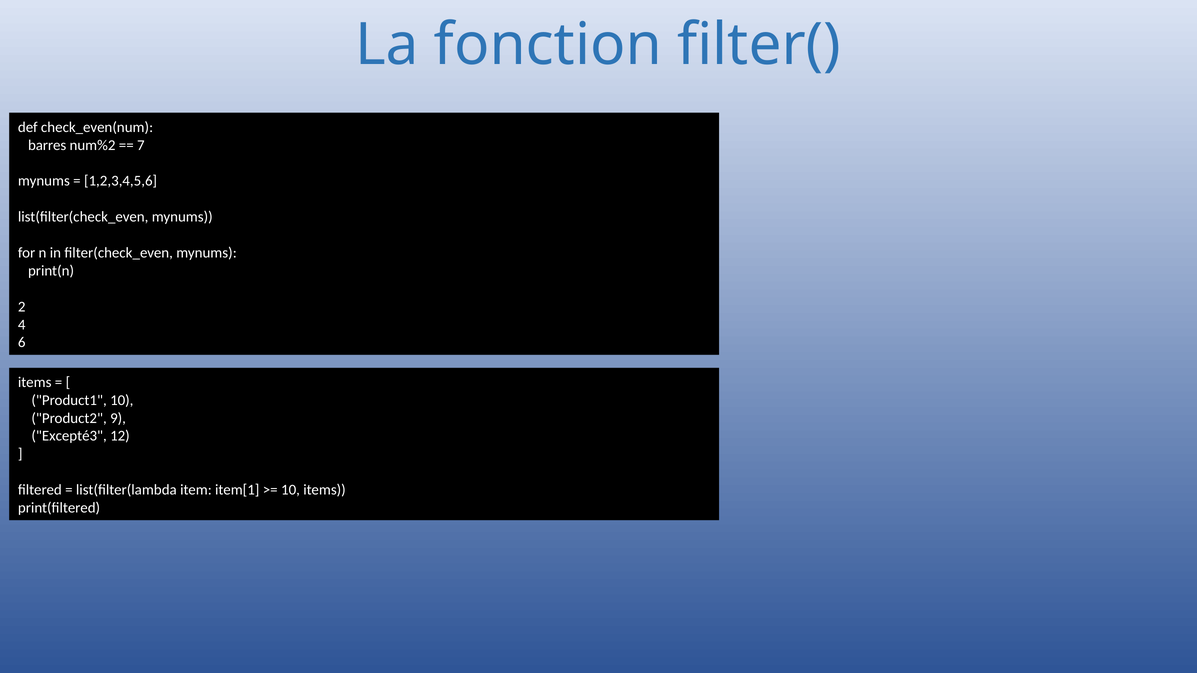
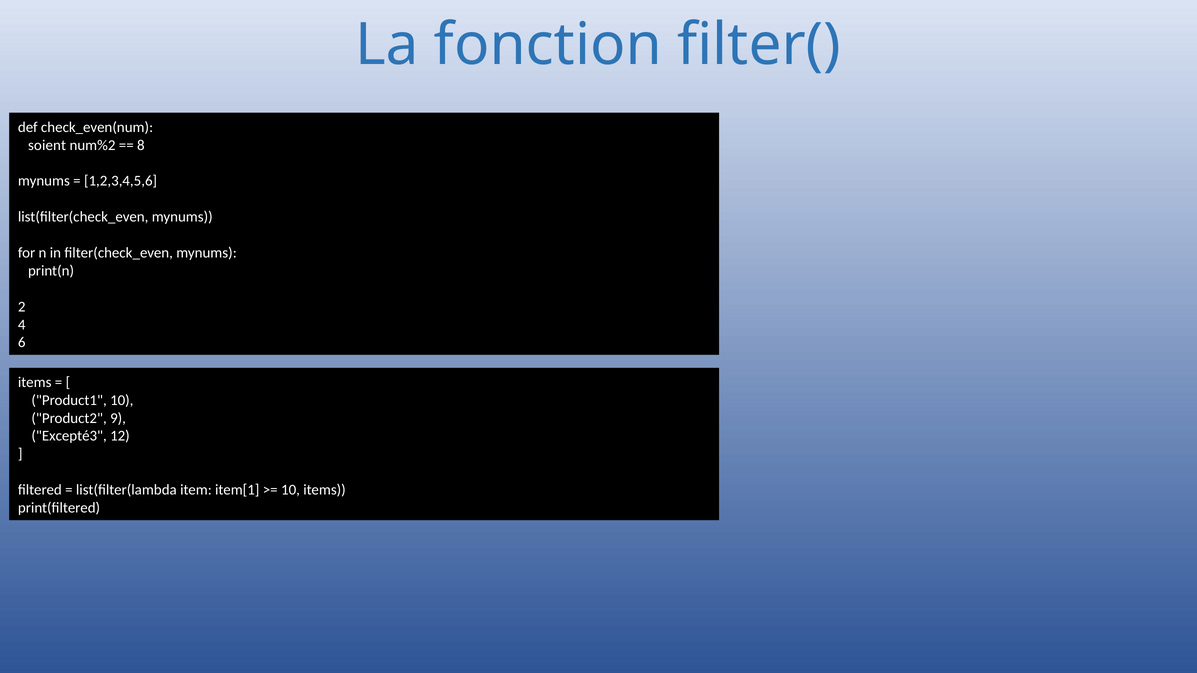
barres: barres -> soient (47, 145)
7: 7 -> 8 (141, 145)
